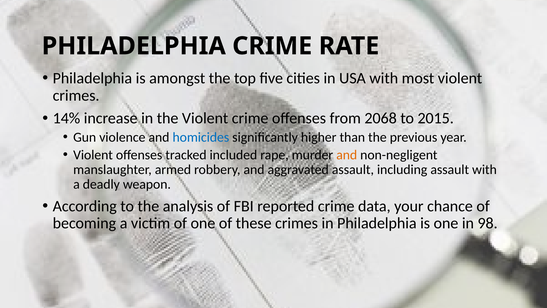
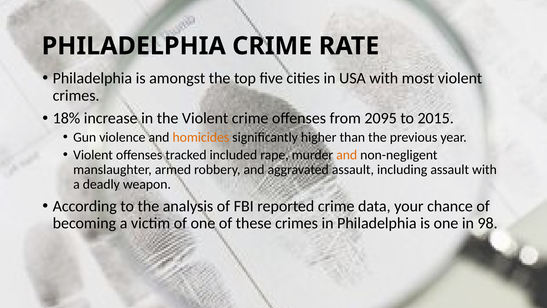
14%: 14% -> 18% (66, 118)
2068: 2068 -> 2095 (381, 118)
homicides colour: blue -> orange (201, 137)
